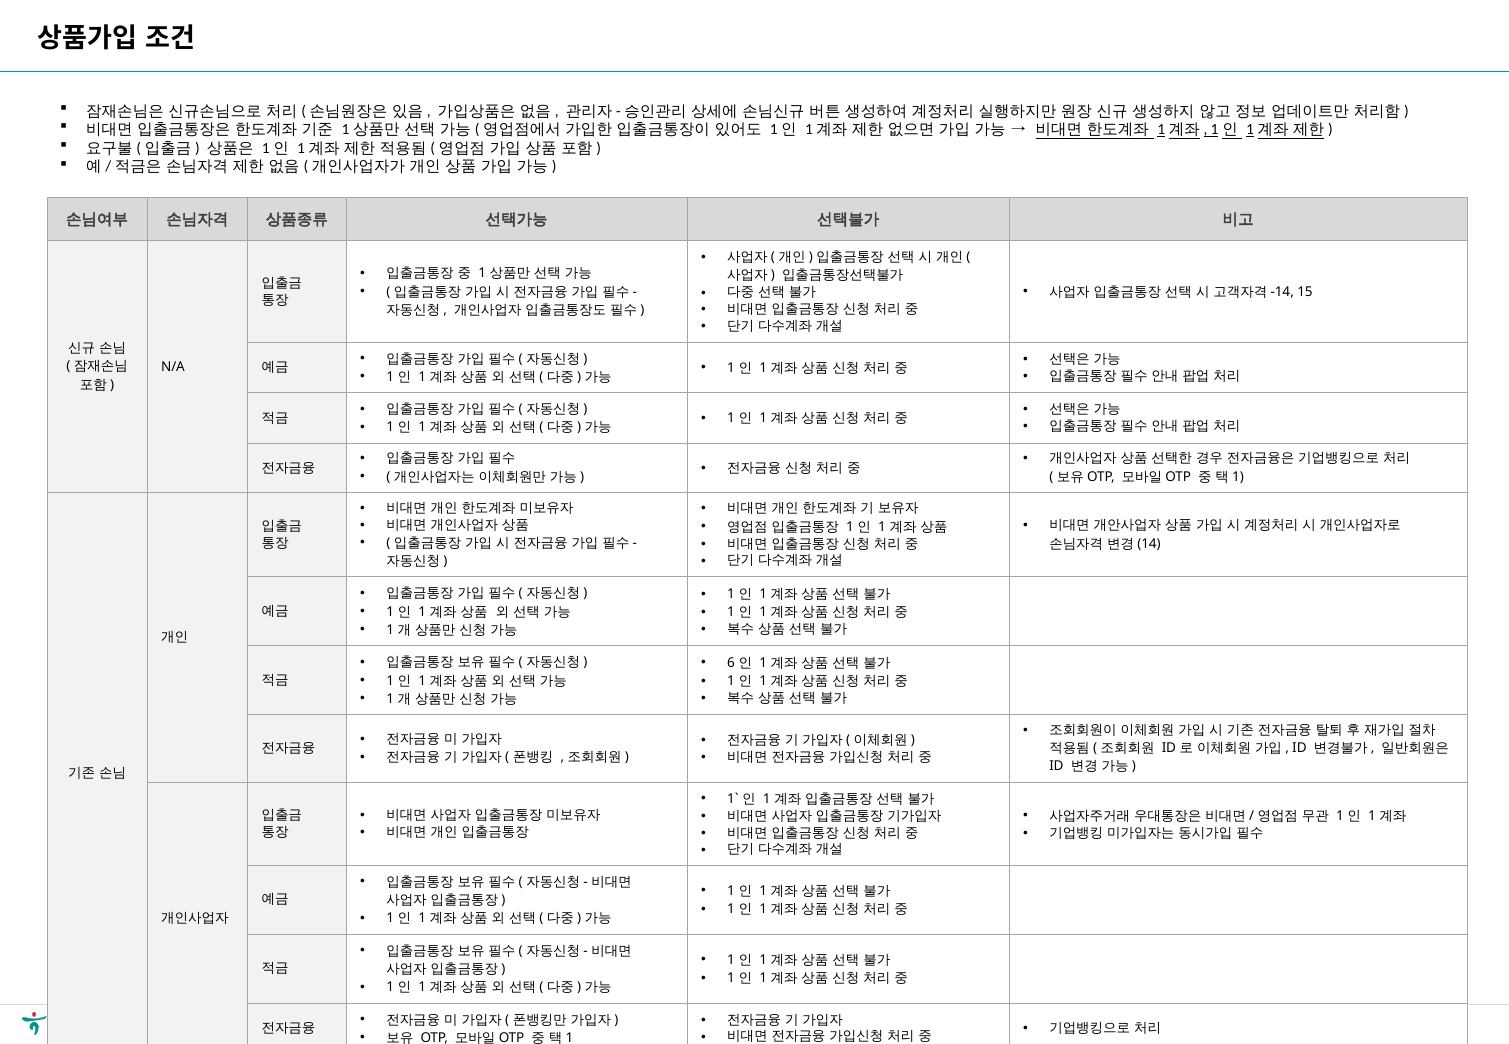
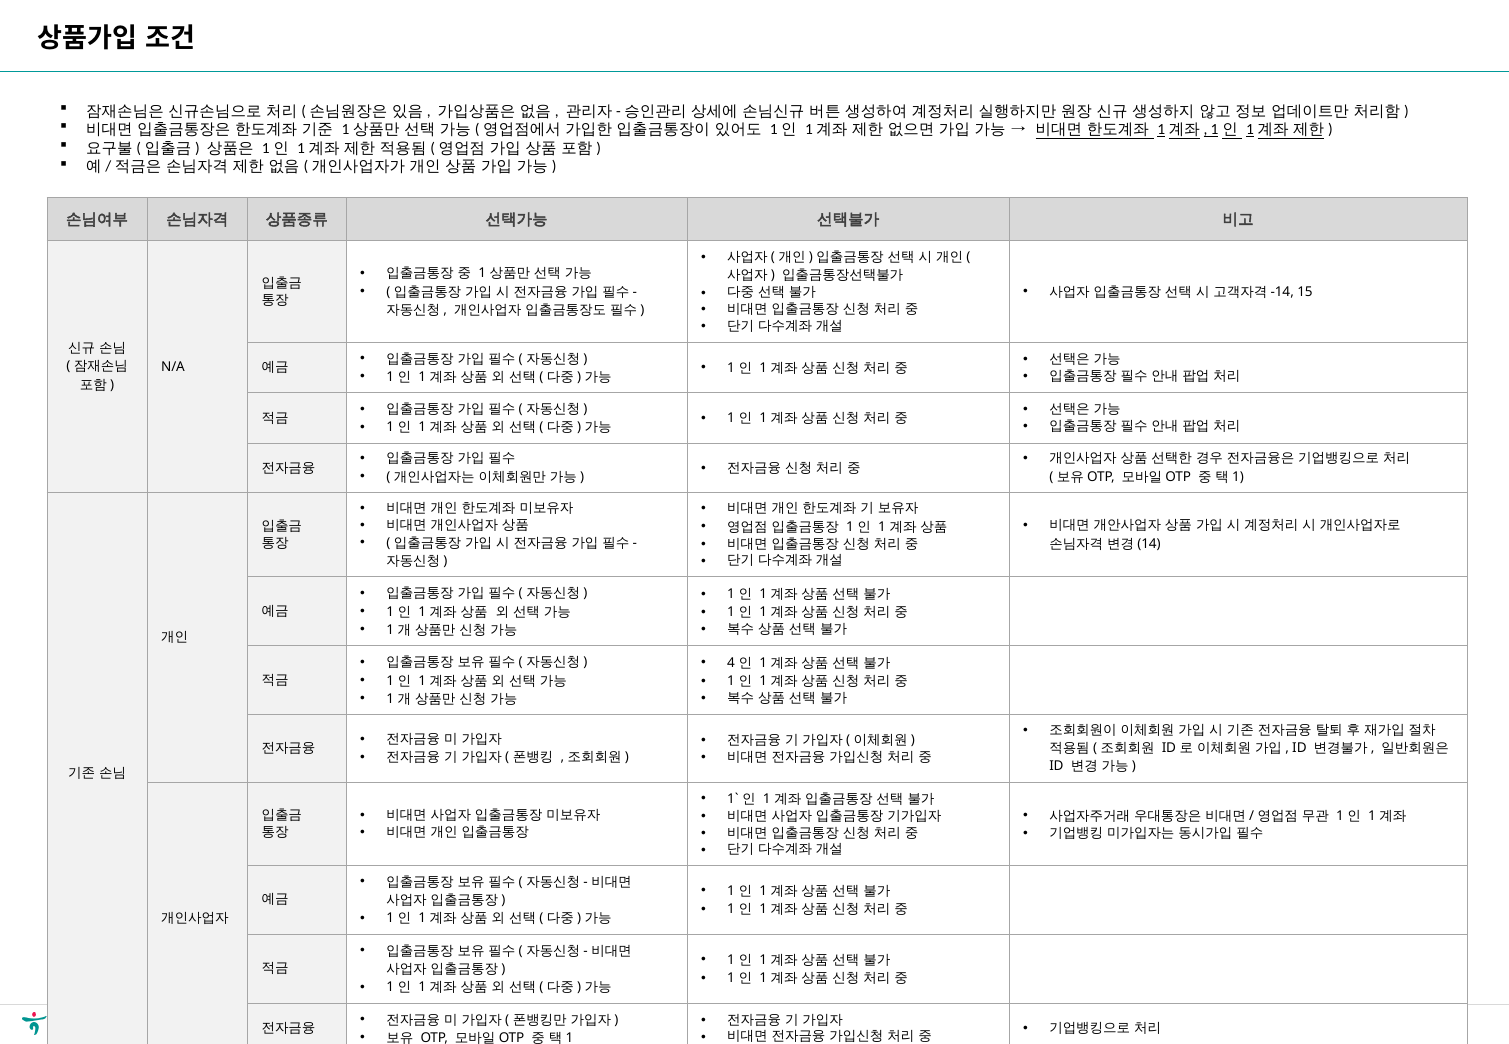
6: 6 -> 4 (731, 663)
